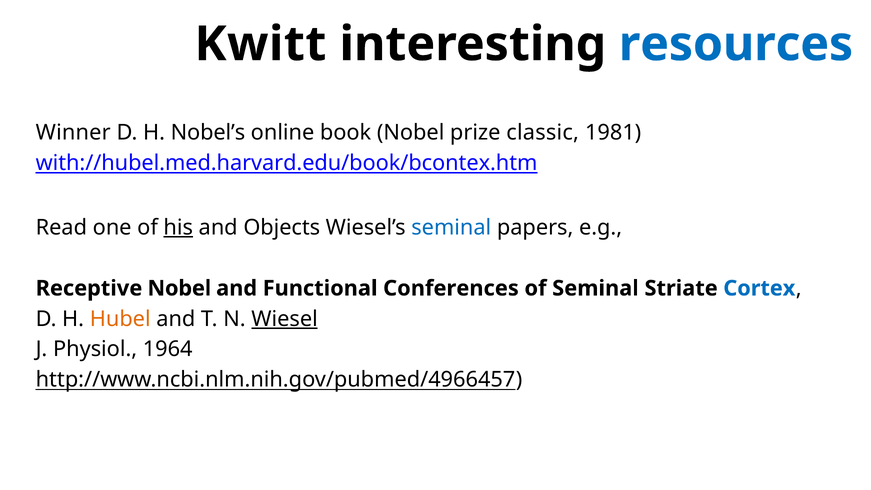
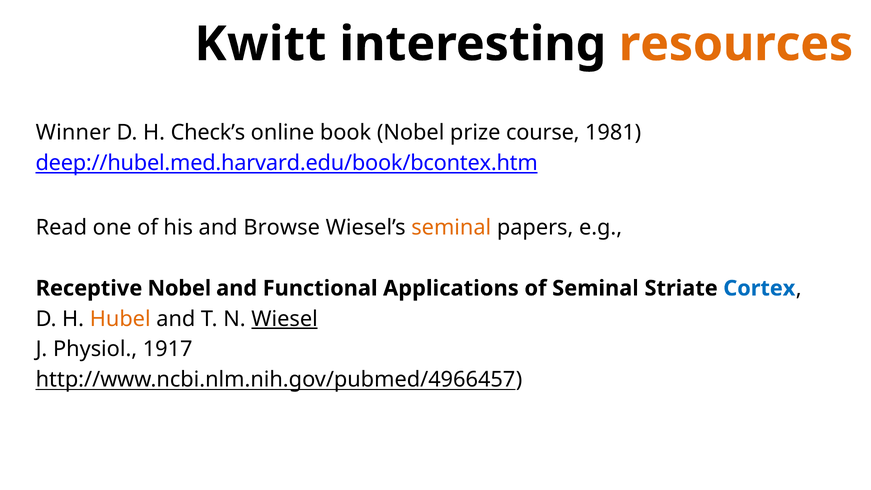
resources colour: blue -> orange (736, 44)
Nobel’s: Nobel’s -> Check’s (208, 132)
classic: classic -> course (543, 132)
with://hubel.med.harvard.edu/book/bcontex.htm: with://hubel.med.harvard.edu/book/bcontex.htm -> deep://hubel.med.harvard.edu/book/bcontex.htm (287, 163)
his underline: present -> none (178, 227)
Objects: Objects -> Browse (282, 227)
seminal colour: blue -> orange (451, 227)
Conferences: Conferences -> Applications (451, 288)
1964: 1964 -> 1917 (168, 349)
